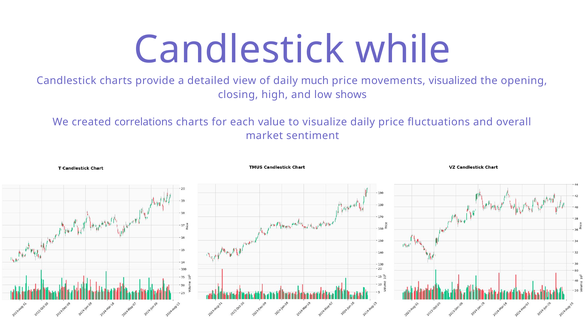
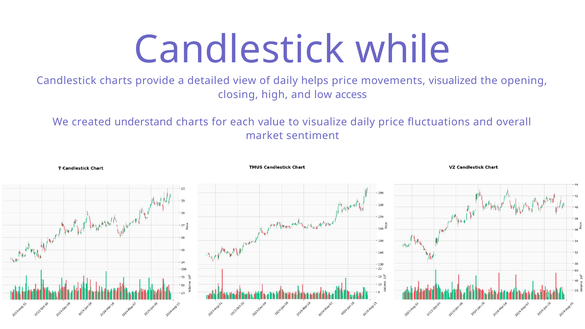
much: much -> helps (315, 81)
shows: shows -> access (351, 95)
correlations: correlations -> understand (144, 122)
